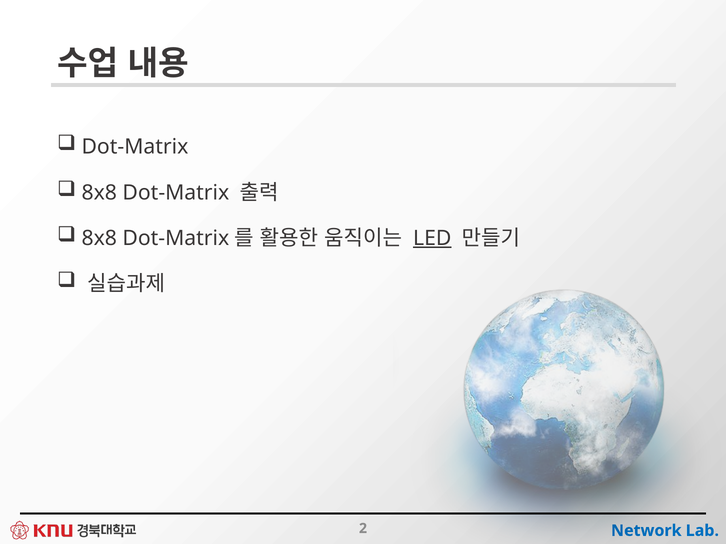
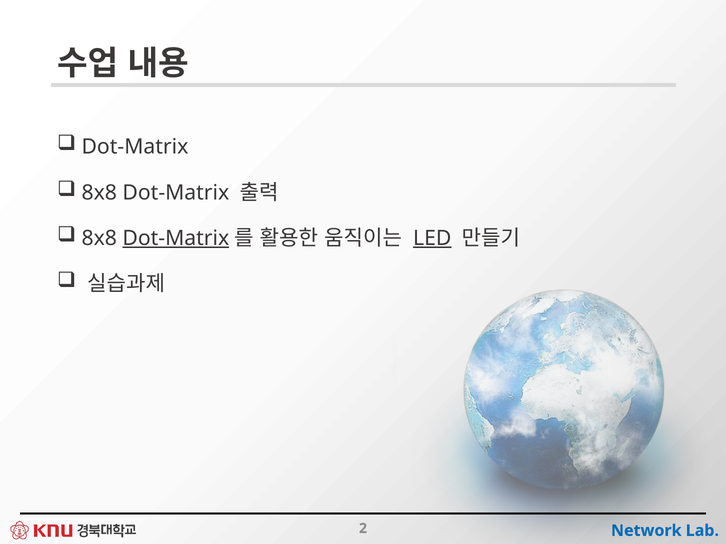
Dot-Matrix underline: none -> present (176, 238)
